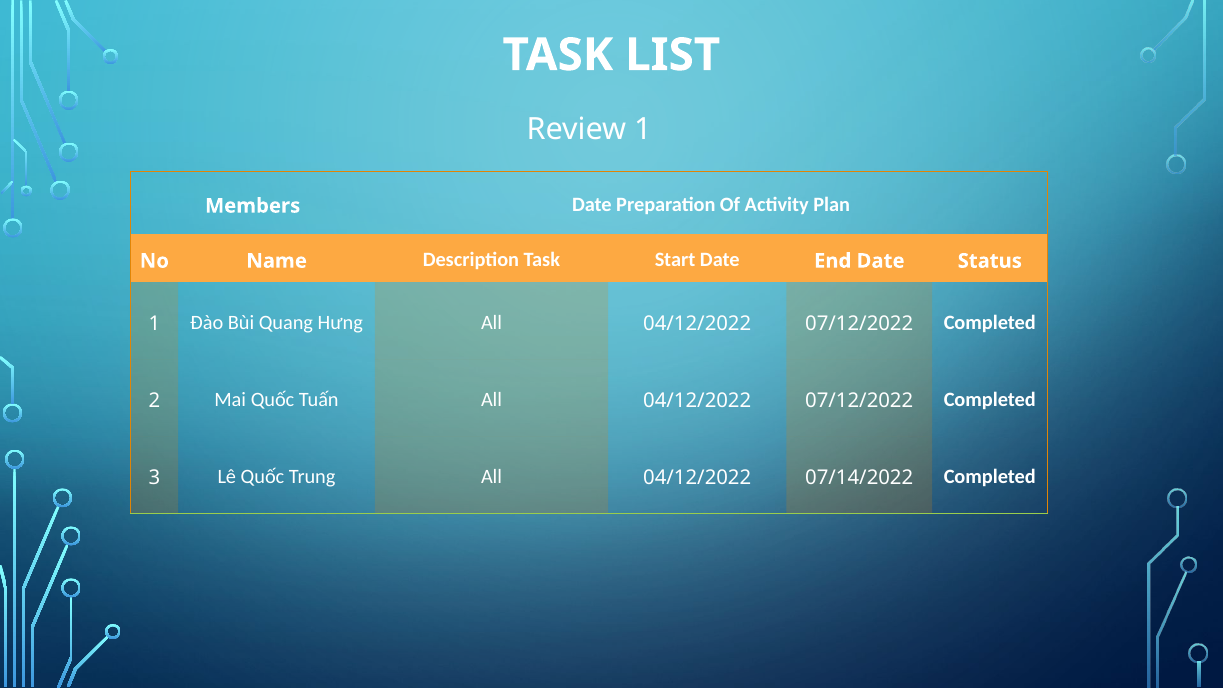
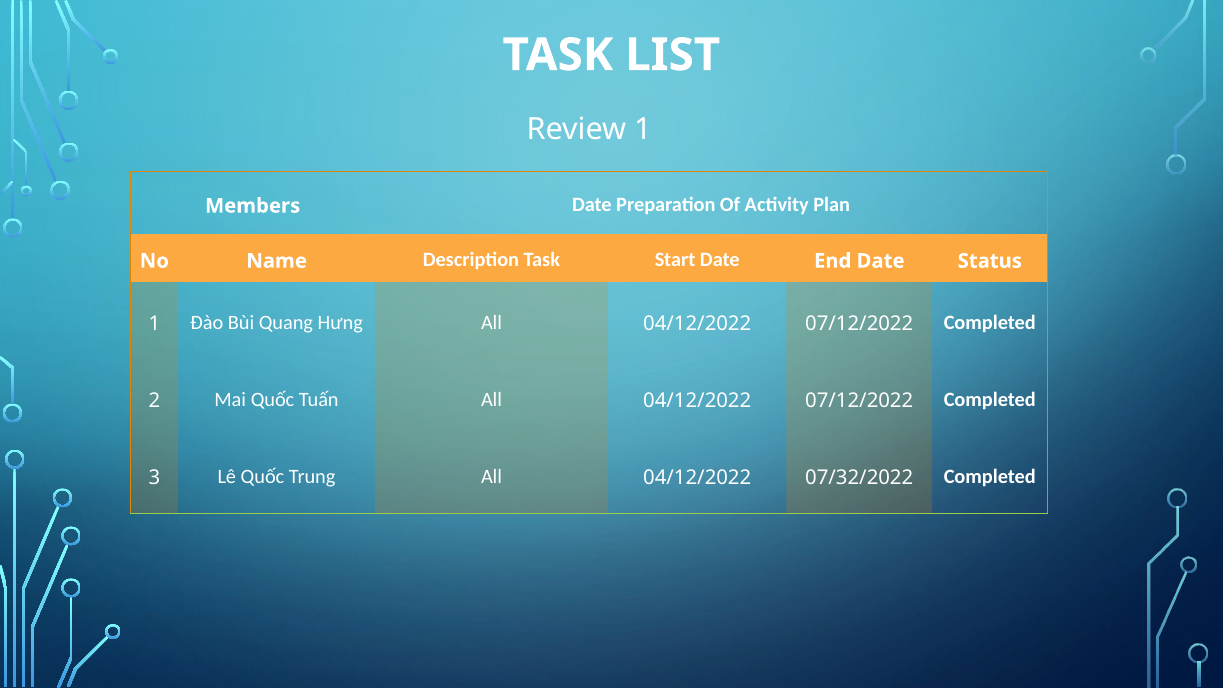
07/14/2022: 07/14/2022 -> 07/32/2022 (859, 478)
